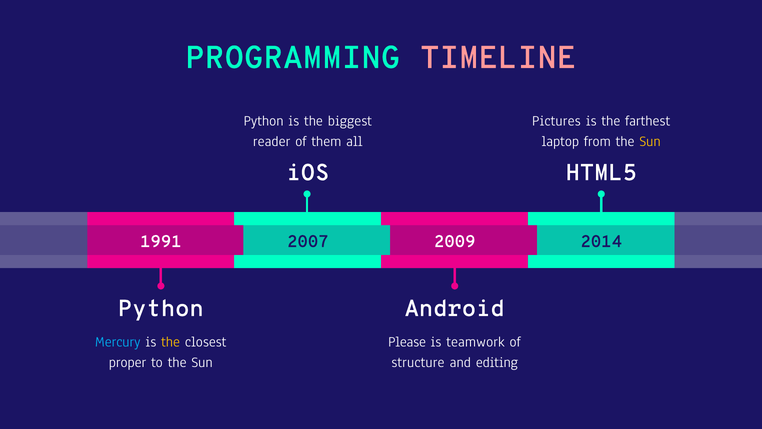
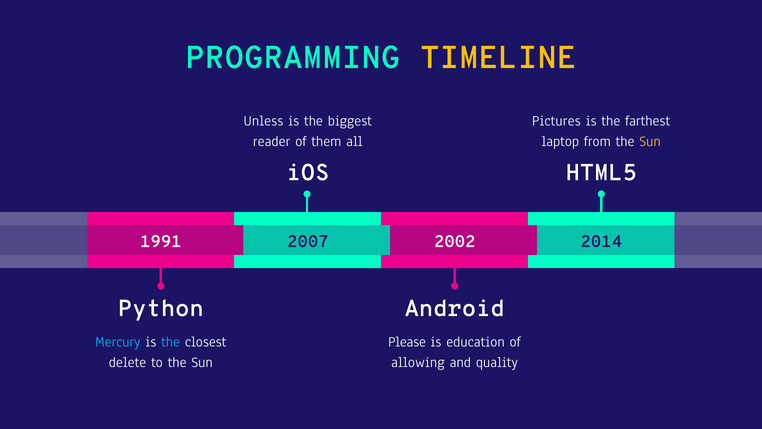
TIMELINE colour: pink -> yellow (498, 57)
Python: Python -> Unless (264, 121)
2009: 2009 -> 2002 (455, 241)
the colour: yellow -> light blue (171, 342)
teamwork: teamwork -> education (475, 342)
proper: proper -> delete (127, 362)
structure: structure -> allowing (418, 362)
editing: editing -> quality (497, 362)
